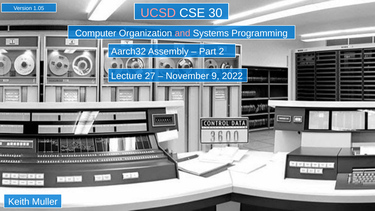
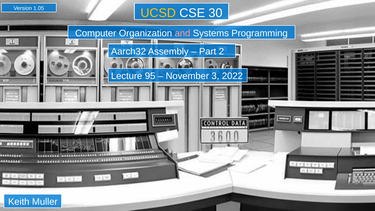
UCSD colour: pink -> yellow (158, 13)
27: 27 -> 95 (150, 76)
9: 9 -> 3 (215, 76)
